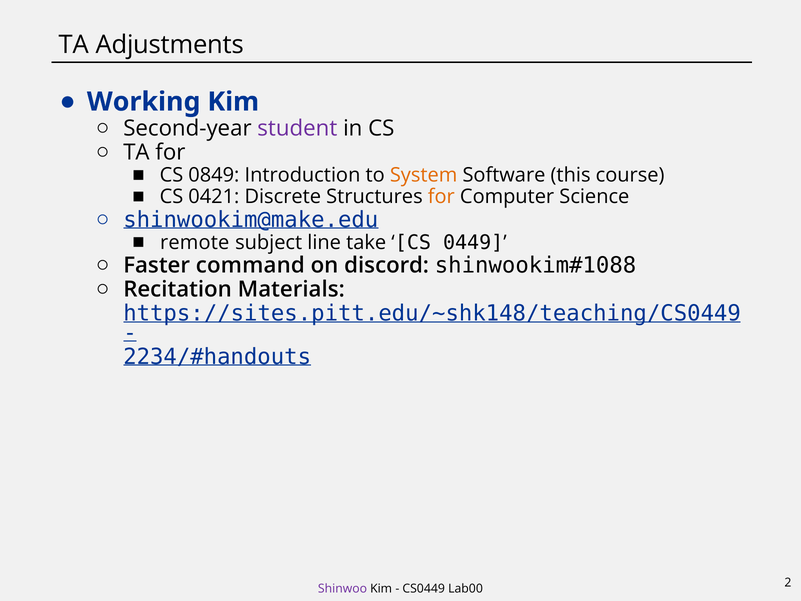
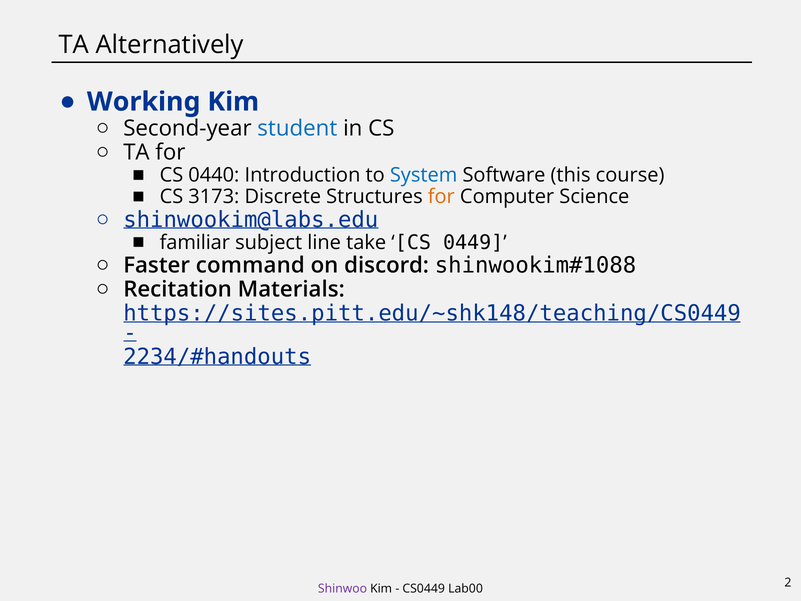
Adjustments: Adjustments -> Alternatively (170, 45)
student colour: purple -> blue (297, 128)
0849: 0849 -> 0440 (214, 175)
System colour: orange -> blue (424, 175)
0421: 0421 -> 3173 (214, 197)
shinwookim@make.edu: shinwookim@make.edu -> shinwookim@labs.edu (251, 220)
remote: remote -> familiar (195, 242)
